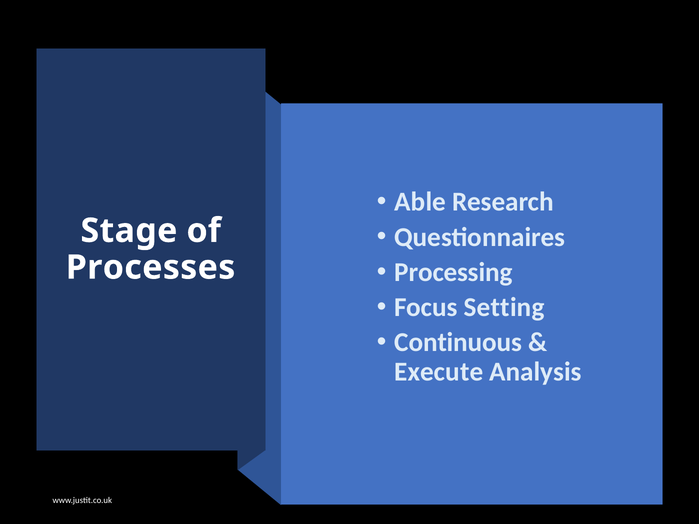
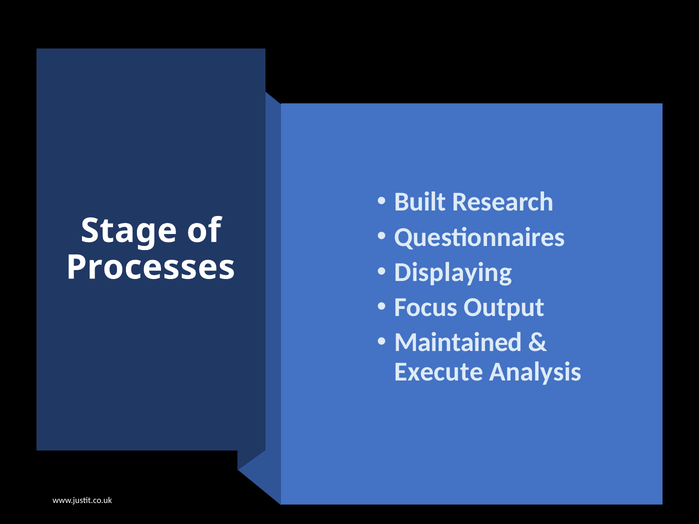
Able: Able -> Built (420, 202)
Processing: Processing -> Displaying (453, 272)
Setting: Setting -> Output (504, 307)
Continuous: Continuous -> Maintained (458, 343)
